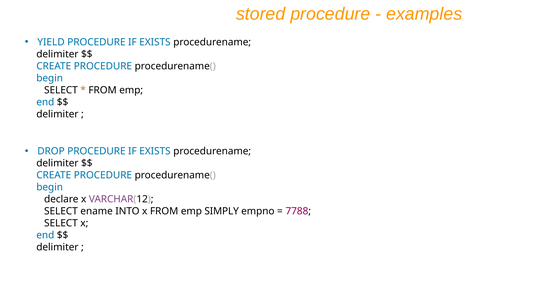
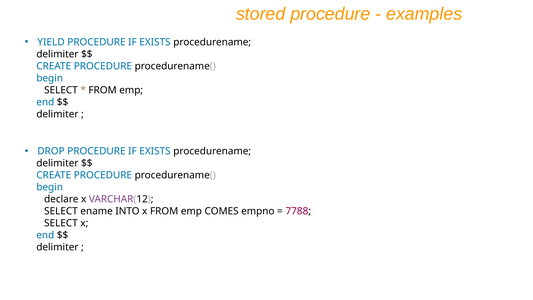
SIMPLY: SIMPLY -> COMES (222, 211)
